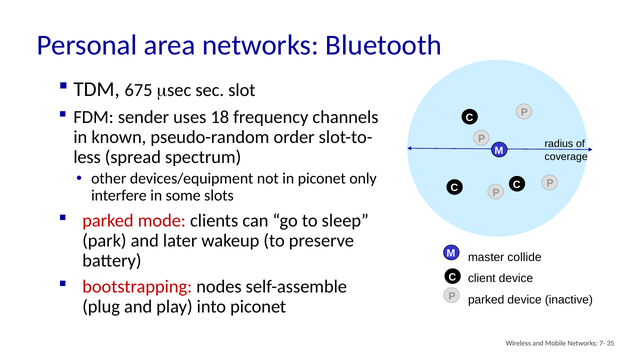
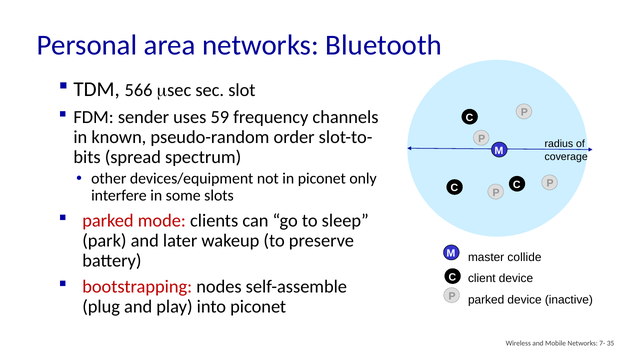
675: 675 -> 566 (139, 90)
18: 18 -> 59 (220, 117)
less: less -> bits (87, 157)
